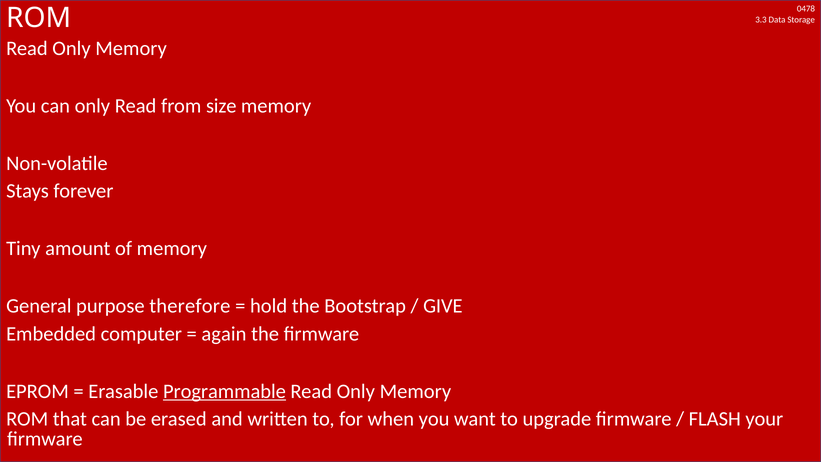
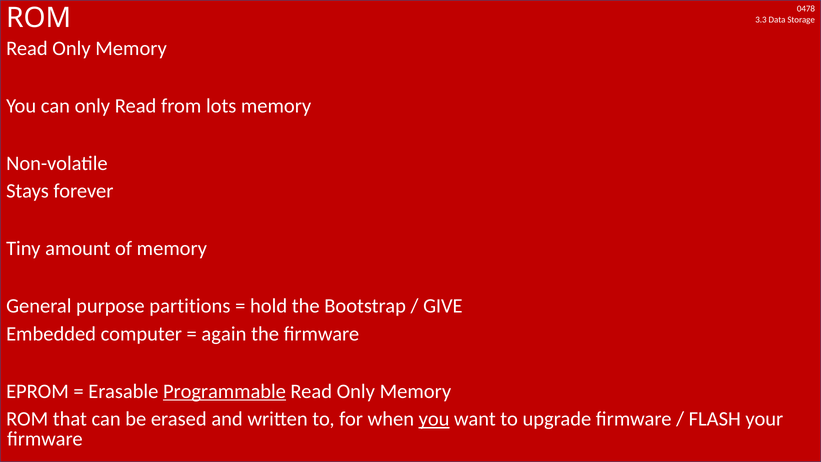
size: size -> lots (221, 106)
therefore: therefore -> partitions (190, 306)
you underline: none -> present (434, 419)
